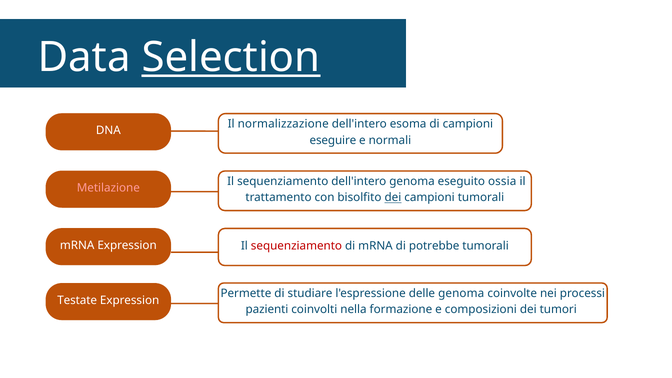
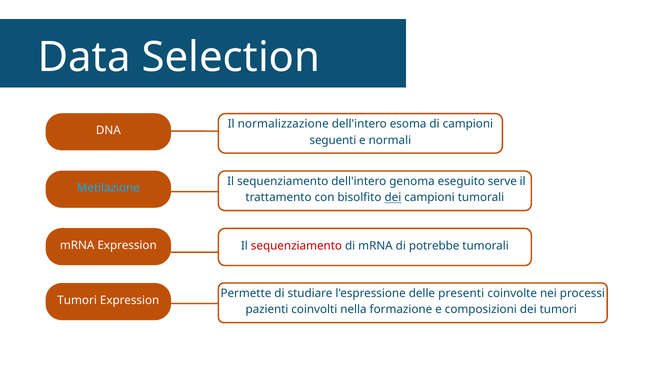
Selection underline: present -> none (231, 57)
eseguire: eseguire -> seguenti (333, 140)
ossia: ossia -> serve (502, 181)
Metilazione colour: pink -> light blue (108, 188)
delle genoma: genoma -> presenti (461, 293)
Testate: Testate -> Tumori (77, 300)
